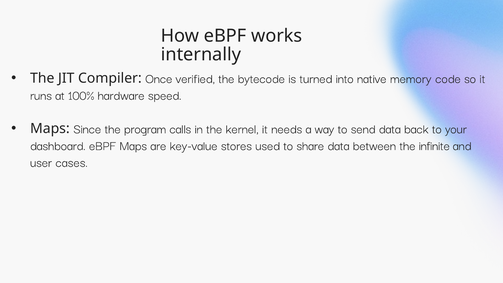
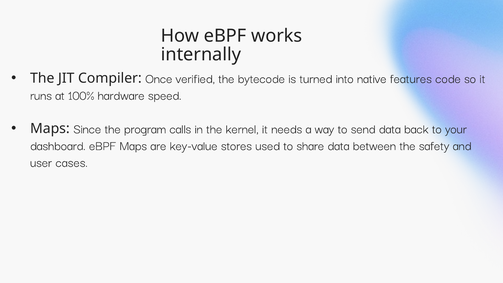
memory: memory -> features (411, 78)
infinite: infinite -> safety (434, 145)
